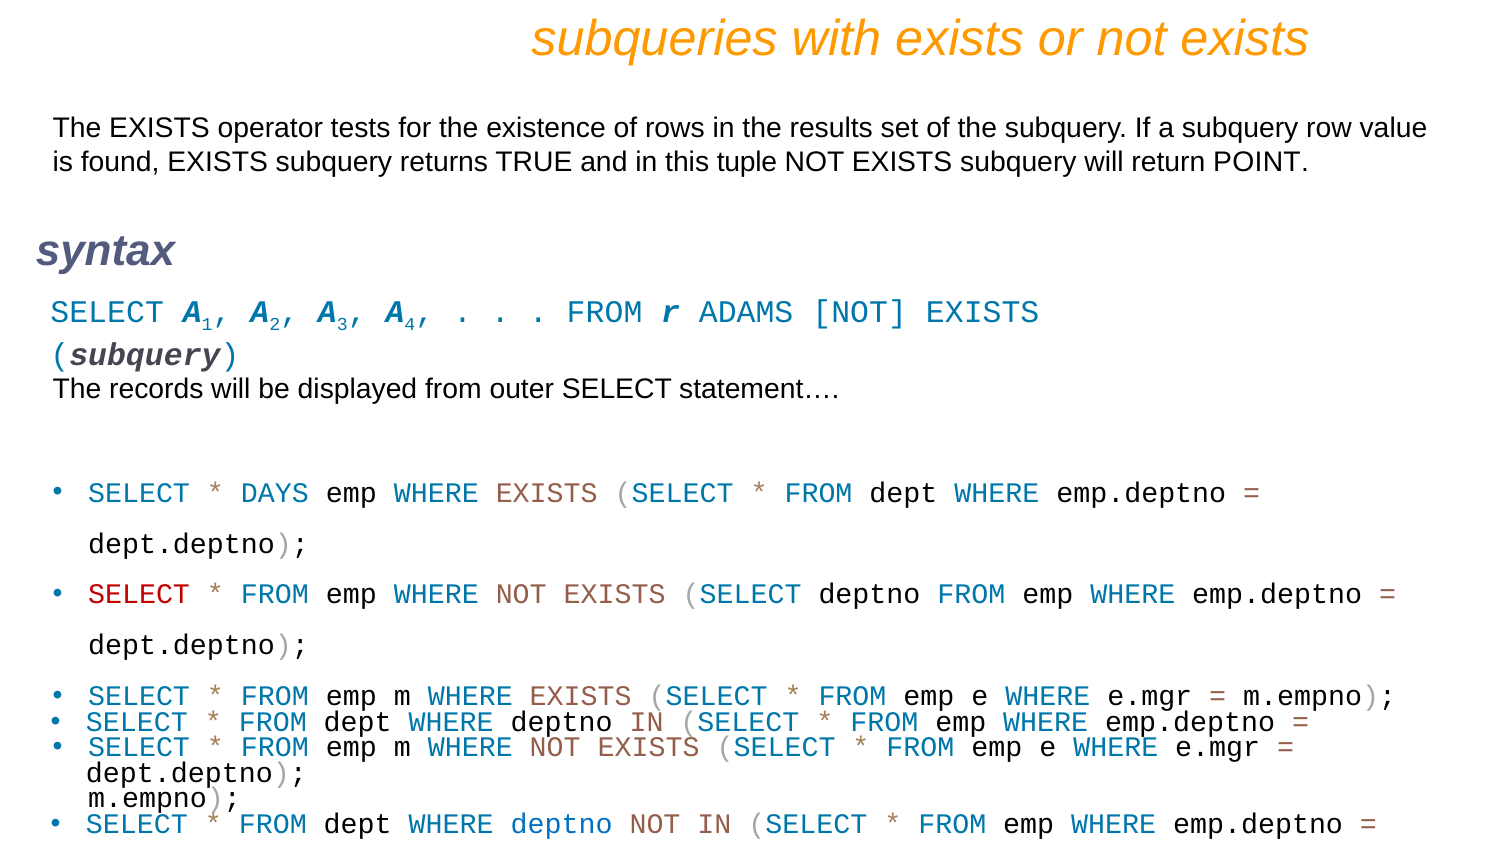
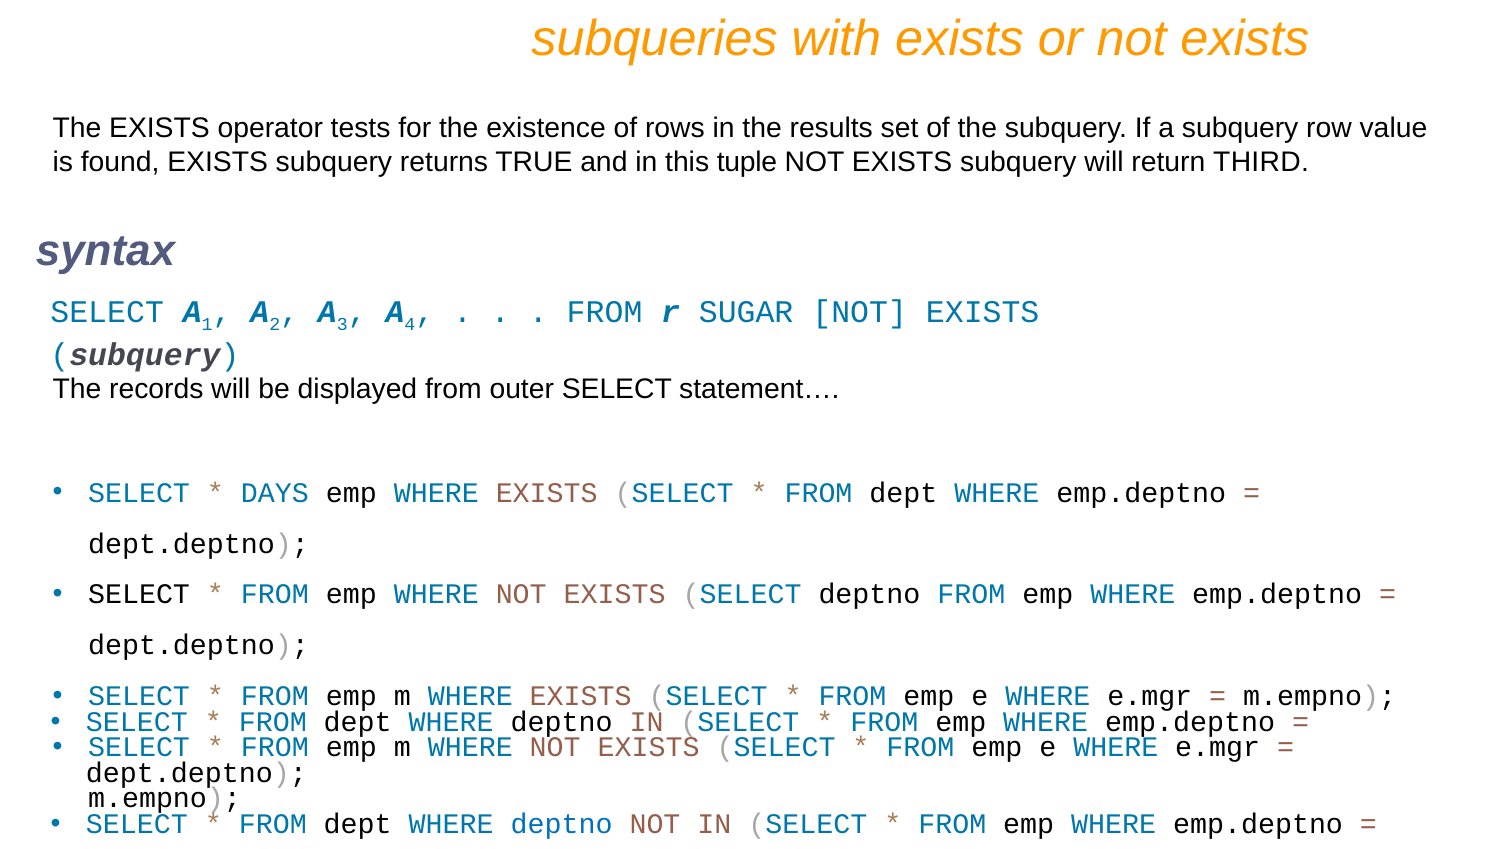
POINT: POINT -> THIRD (1261, 162)
ADAMS: ADAMS -> SUGAR (746, 313)
SELECT colour: red -> black (139, 595)
